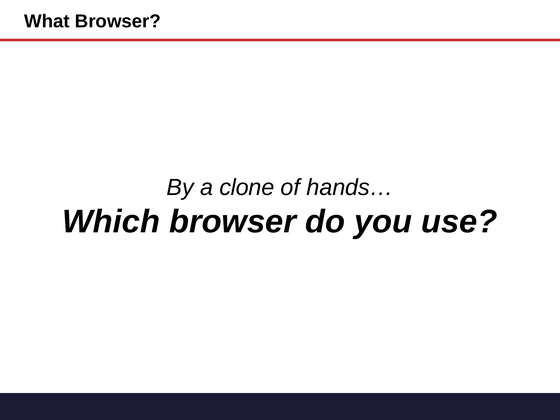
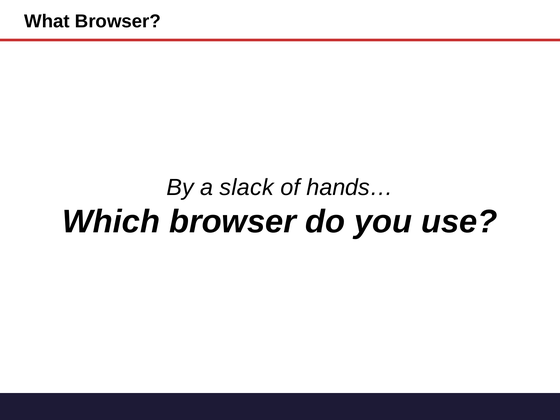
clone: clone -> slack (247, 187)
